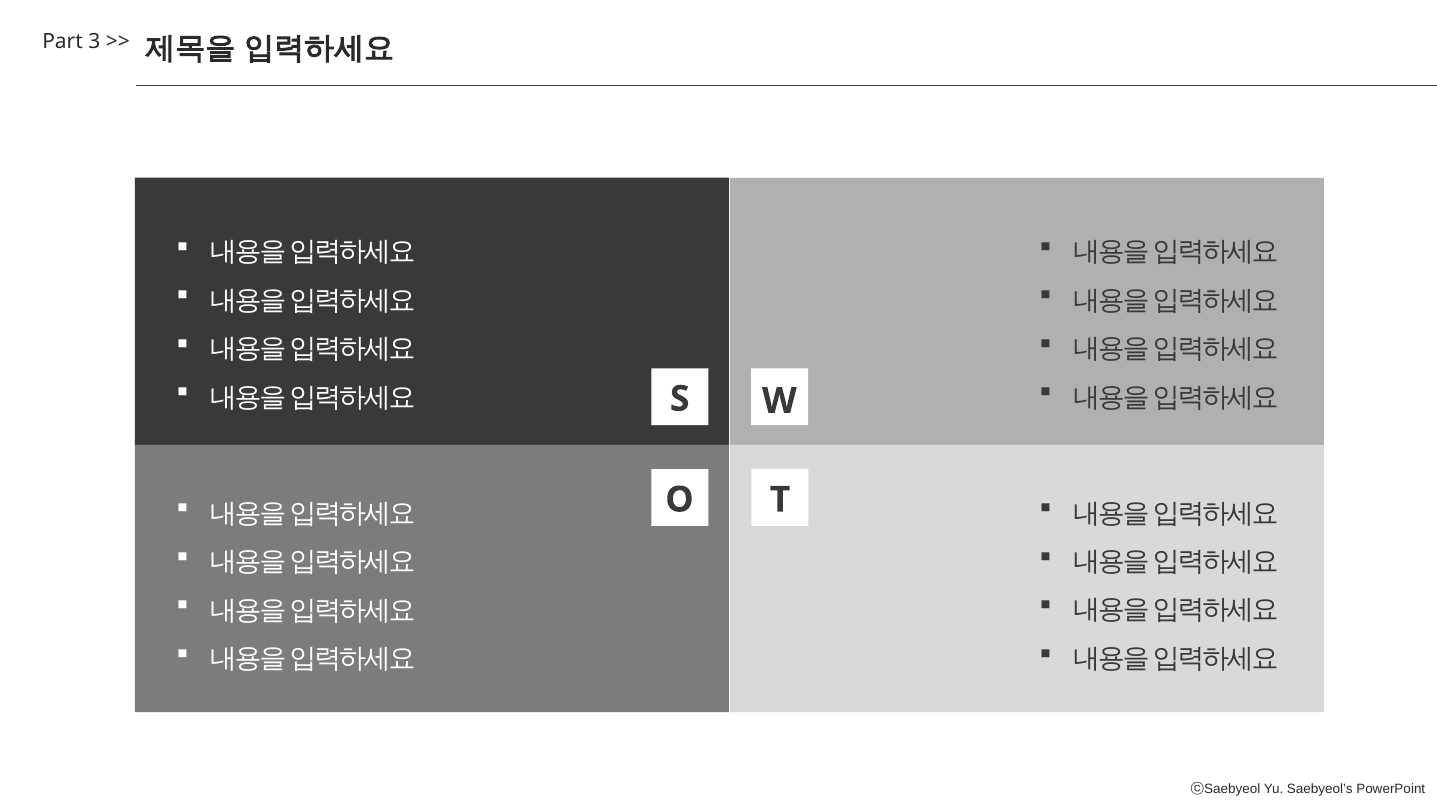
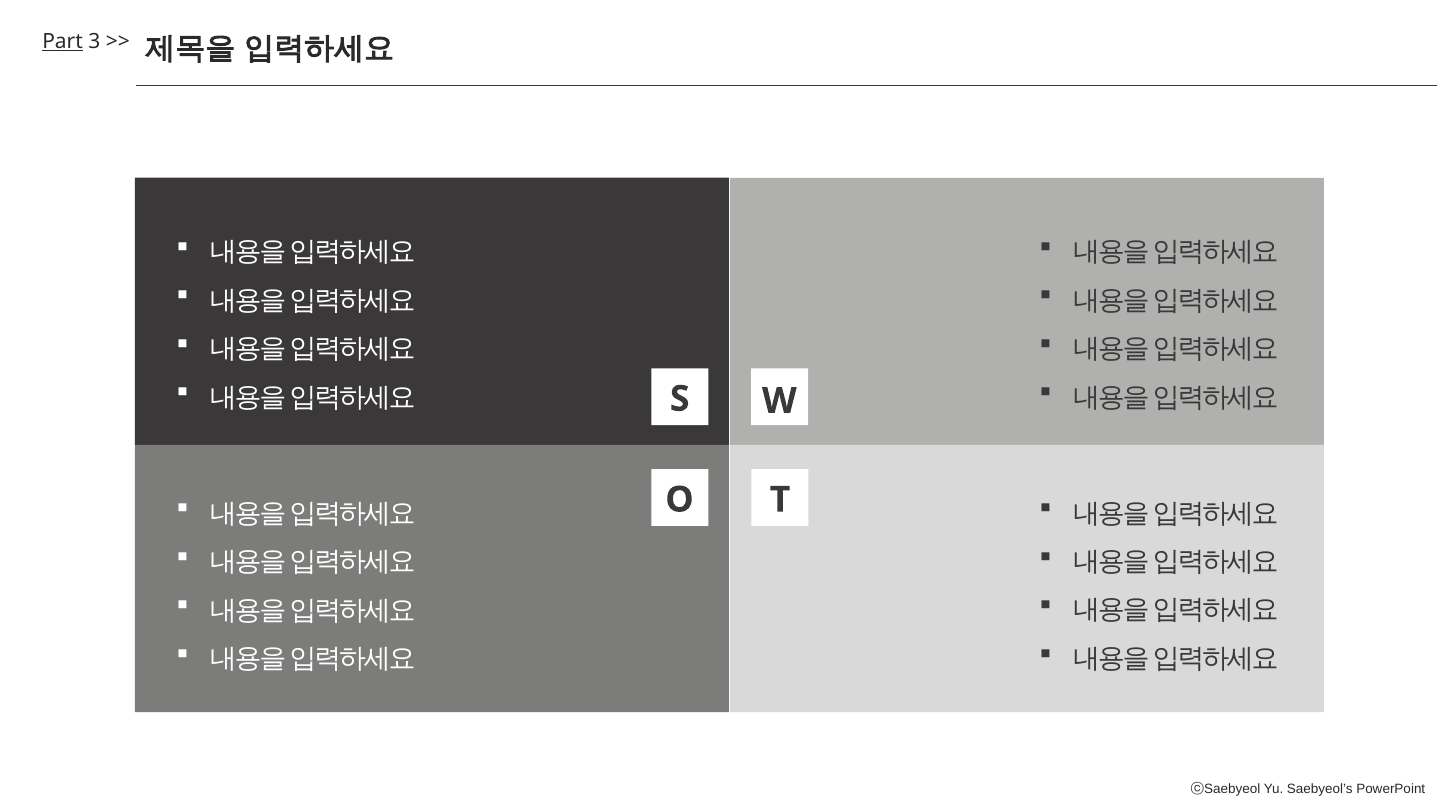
Part underline: none -> present (63, 41)
